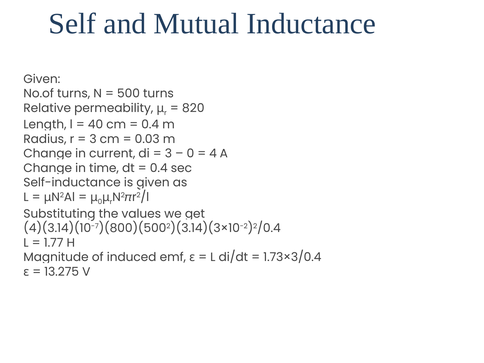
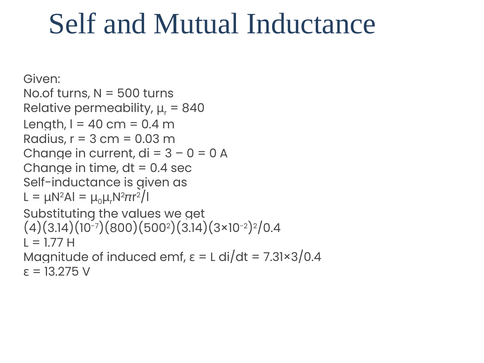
820: 820 -> 840 (193, 108)
4: 4 -> 0 (213, 154)
1.73×3/0.4: 1.73×3/0.4 -> 7.31×3/0.4 (292, 257)
